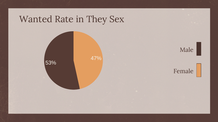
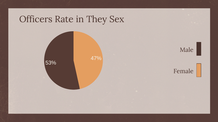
Wanted: Wanted -> Officers (36, 19)
